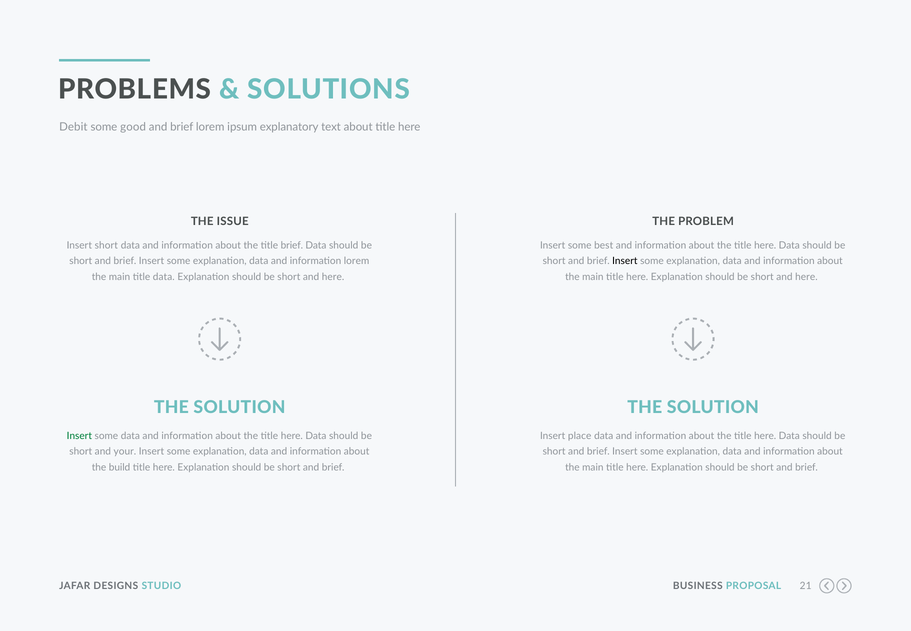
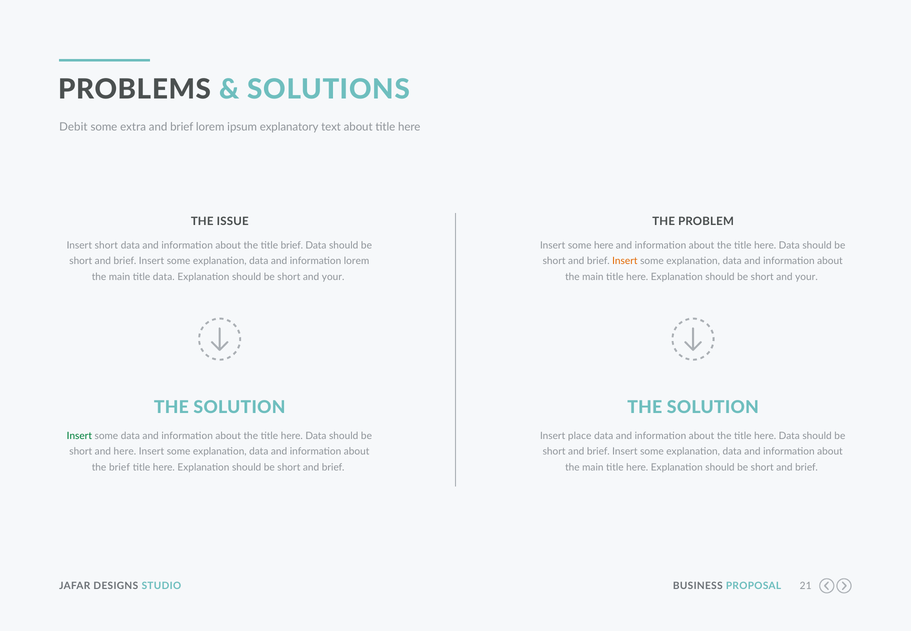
good: good -> extra (133, 127)
some best: best -> here (604, 245)
Insert colour: black -> orange (625, 261)
here: here -> your (333, 277)
here: here -> your (806, 277)
and your: your -> here (125, 451)
the build: build -> brief (119, 467)
